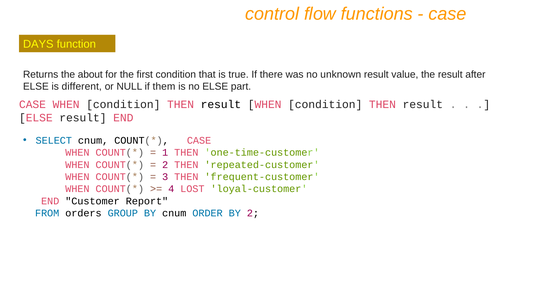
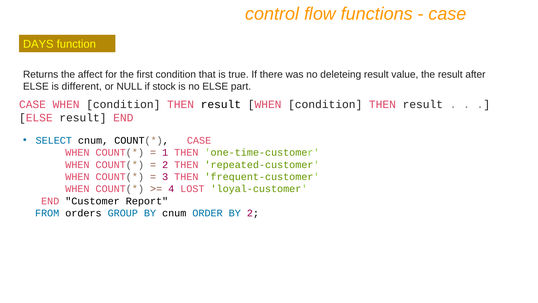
about: about -> affect (90, 74)
unknown: unknown -> deleteing (341, 74)
them: them -> stock (164, 86)
